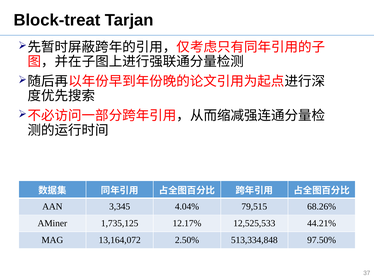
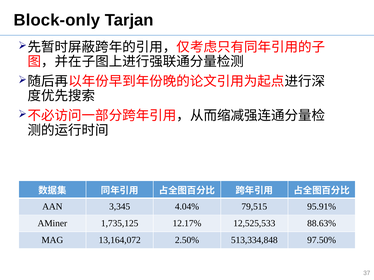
Block-treat: Block-treat -> Block-only (57, 20)
68.26%: 68.26% -> 95.91% (322, 207)
44.21%: 44.21% -> 88.63% (322, 224)
